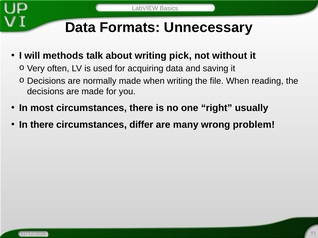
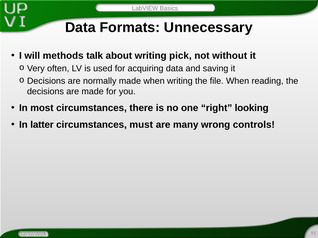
usually: usually -> looking (252, 108)
In there: there -> latter (42, 125)
differ: differ -> must (141, 125)
problem: problem -> controls (254, 125)
